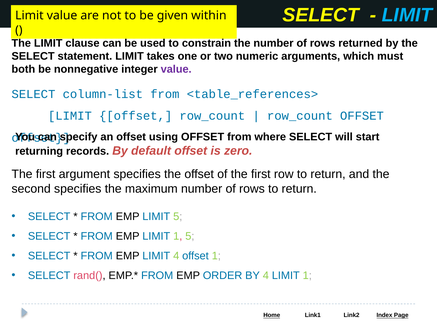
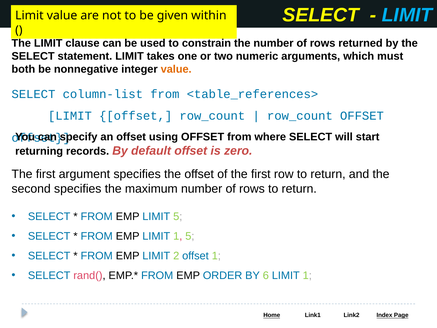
value colour: purple -> orange (176, 69)
LIMIT 4: 4 -> 2 (176, 256)
BY 4: 4 -> 6 (266, 275)
